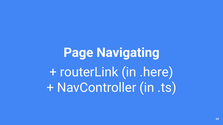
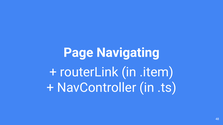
.here: .here -> .item (156, 72)
